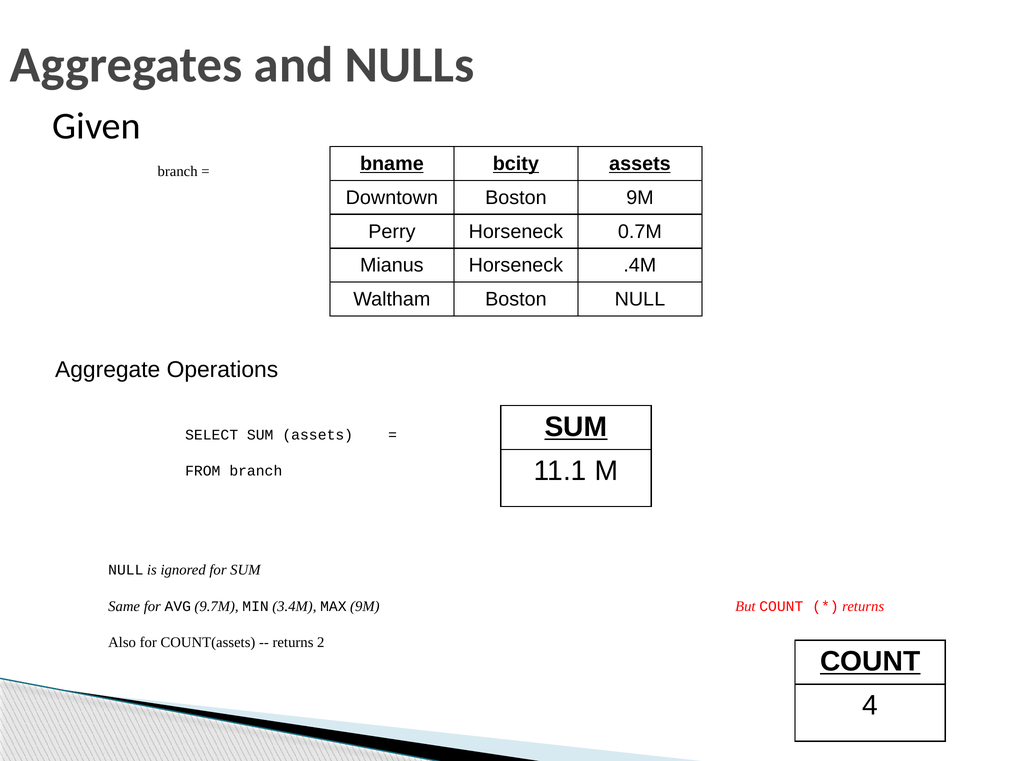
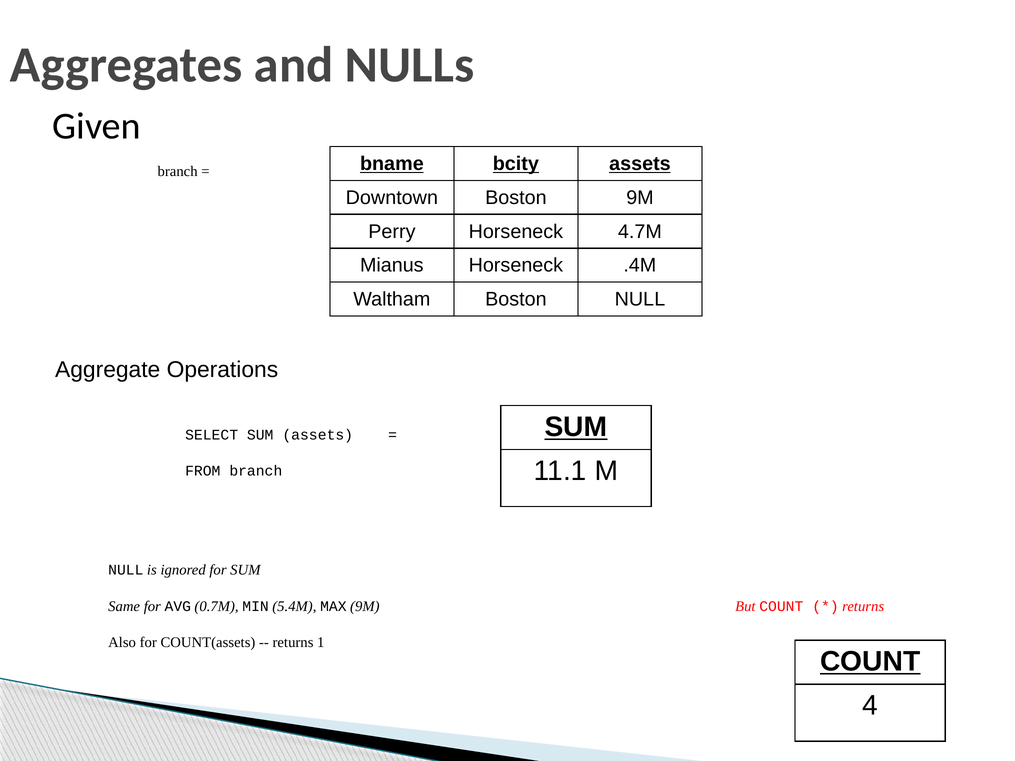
0.7M: 0.7M -> 4.7M (640, 232)
9.7M: 9.7M -> 0.7M (217, 606)
3.4M: 3.4M -> 5.4M (294, 606)
2: 2 -> 1 (321, 643)
